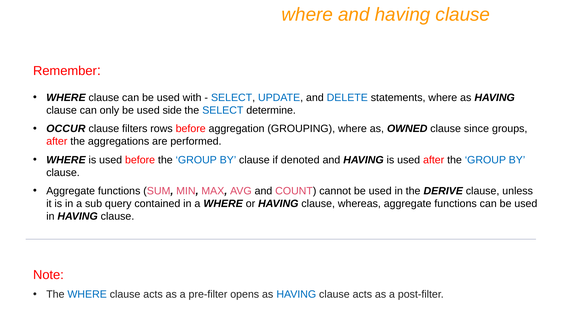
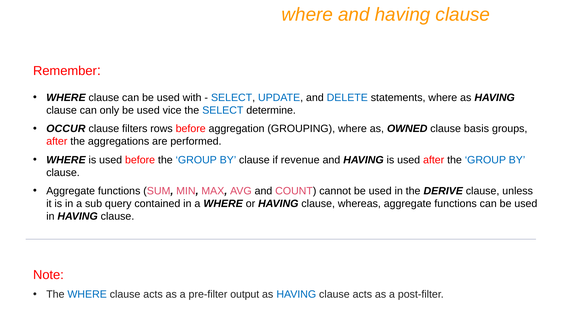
side: side -> vice (172, 110)
since: since -> basis (476, 129)
denoted: denoted -> revenue (300, 160)
opens: opens -> output (245, 294)
